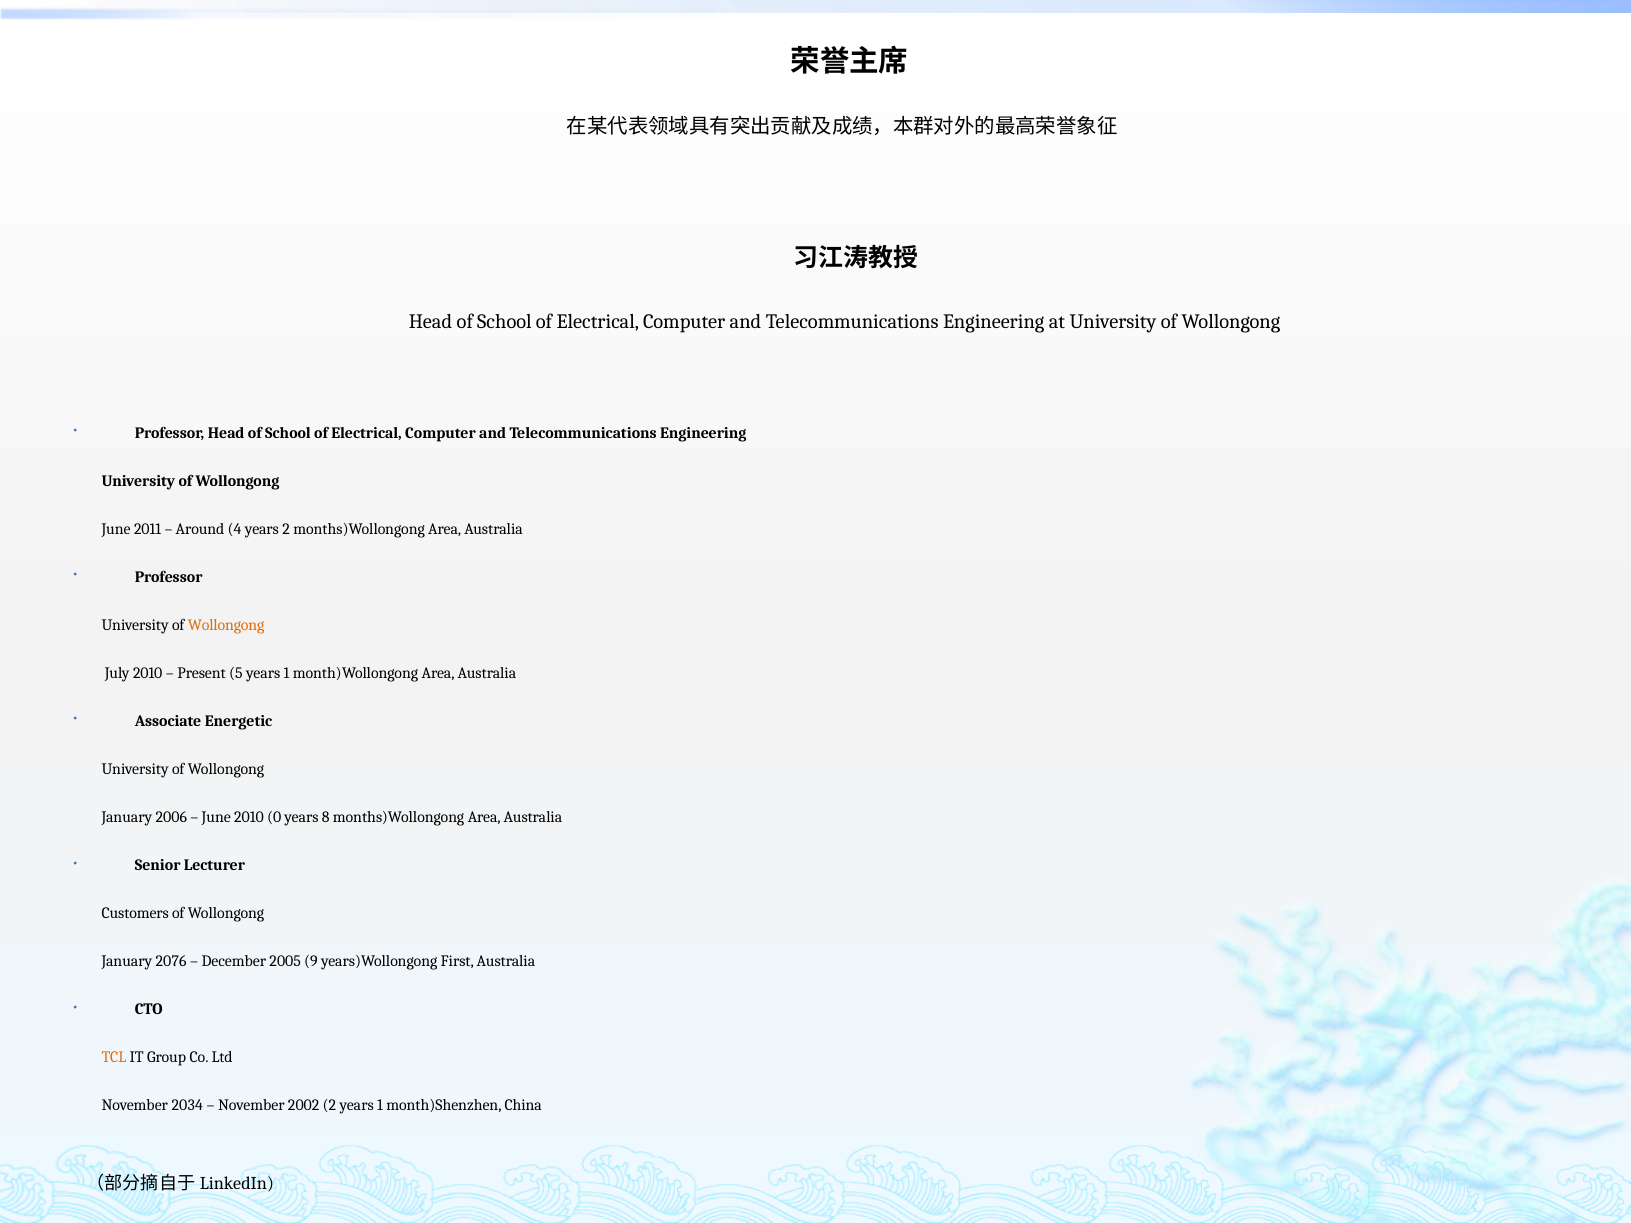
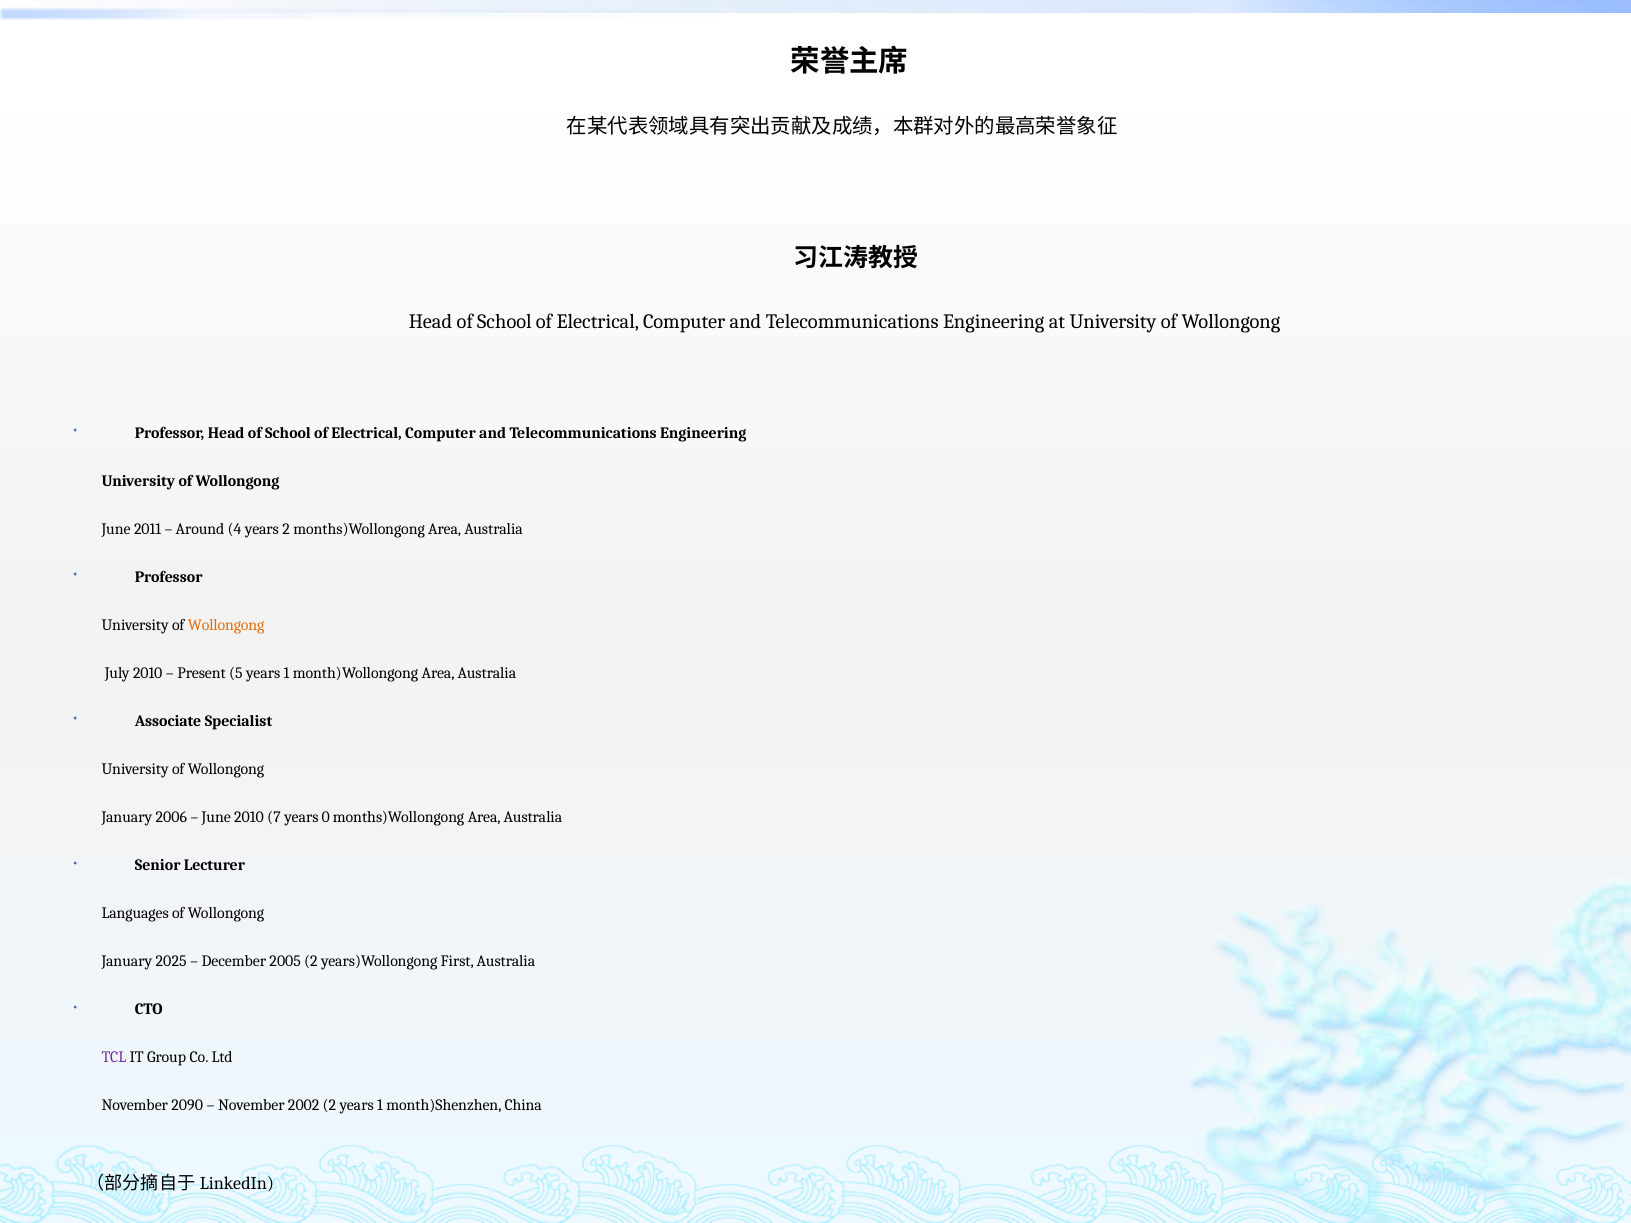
Energetic: Energetic -> Specialist (239, 721)
0: 0 -> 7 (274, 817)
8: 8 -> 0 (326, 817)
Customers: Customers -> Languages (135, 913)
2076: 2076 -> 2025 (171, 961)
2005 9: 9 -> 2 (311, 961)
TCL colour: orange -> purple (114, 1057)
2034: 2034 -> 2090 (187, 1106)
